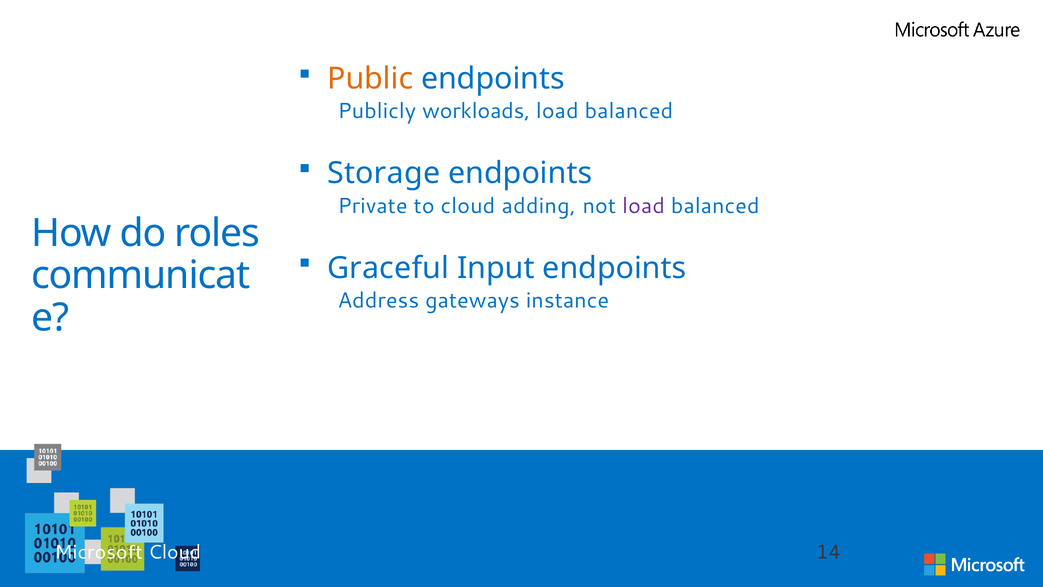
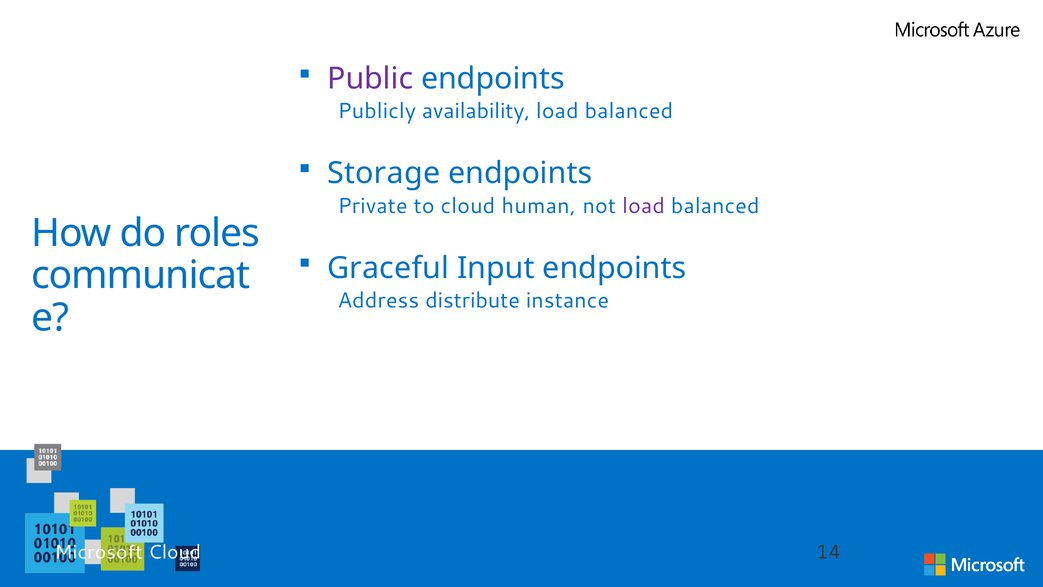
Public colour: orange -> purple (370, 79)
workloads: workloads -> availability (476, 111)
adding: adding -> human (539, 206)
gateways: gateways -> distribute (473, 300)
